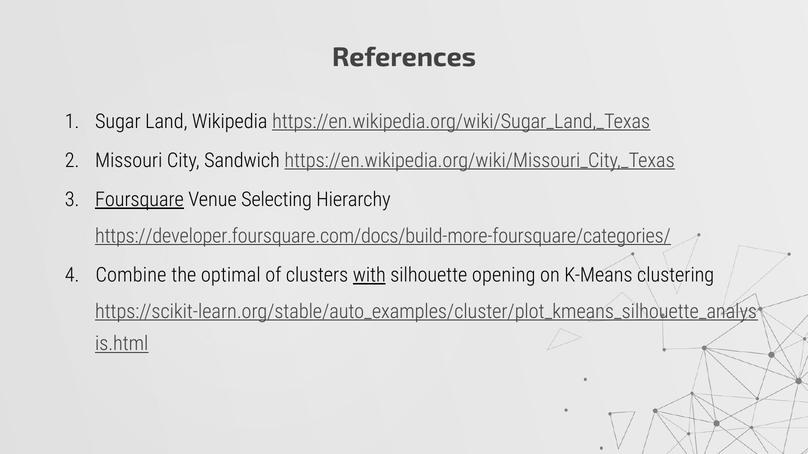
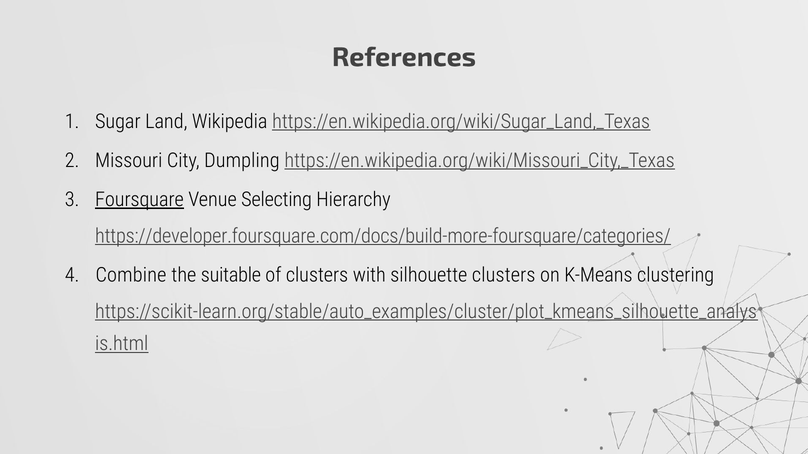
Sandwich: Sandwich -> Dumpling (242, 161)
optimal: optimal -> suitable (231, 275)
with underline: present -> none (369, 275)
silhouette opening: opening -> clusters (504, 275)
